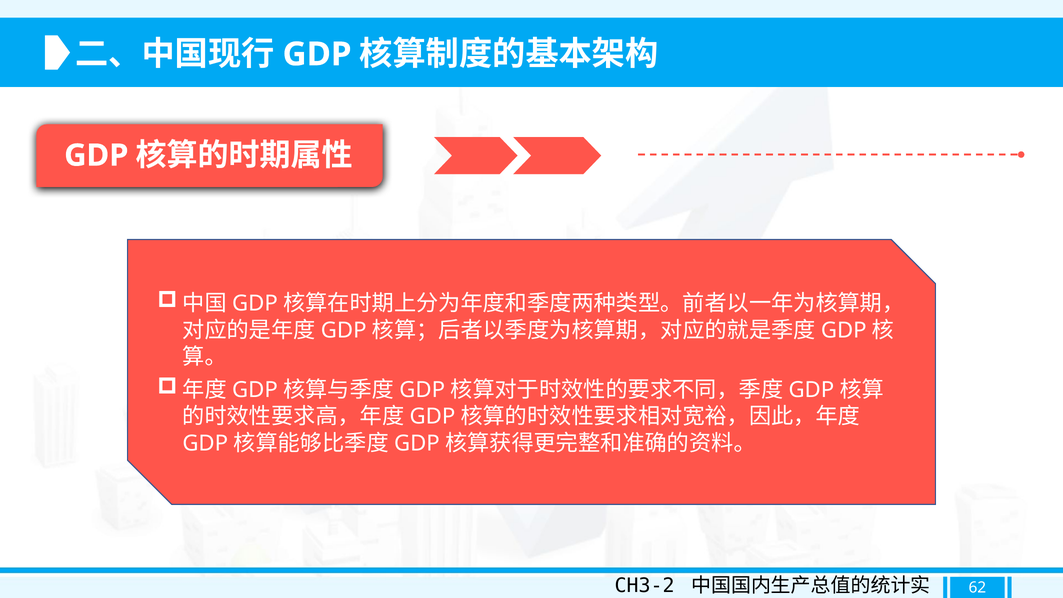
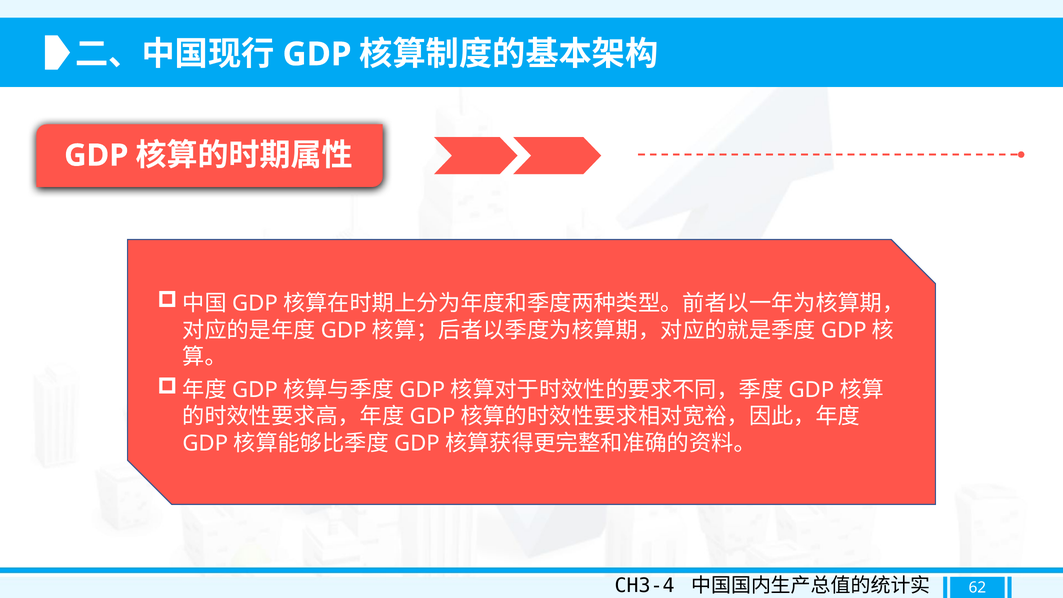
CH3-2: CH3-2 -> CH3-4 (645, 586)
